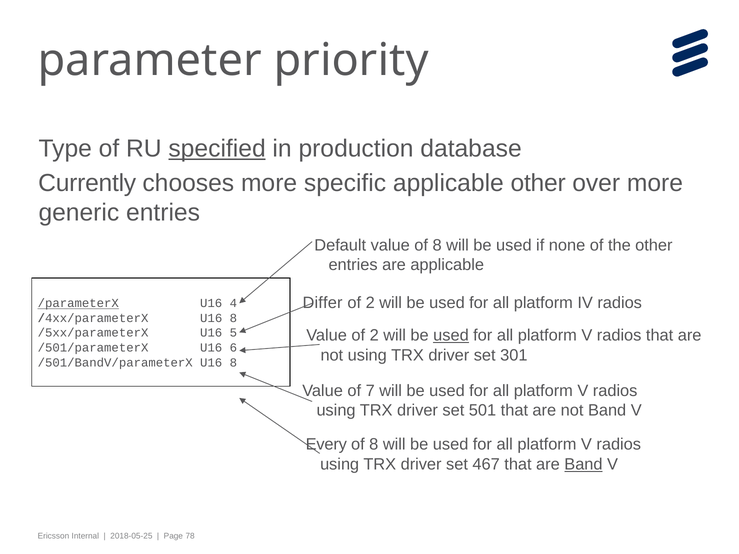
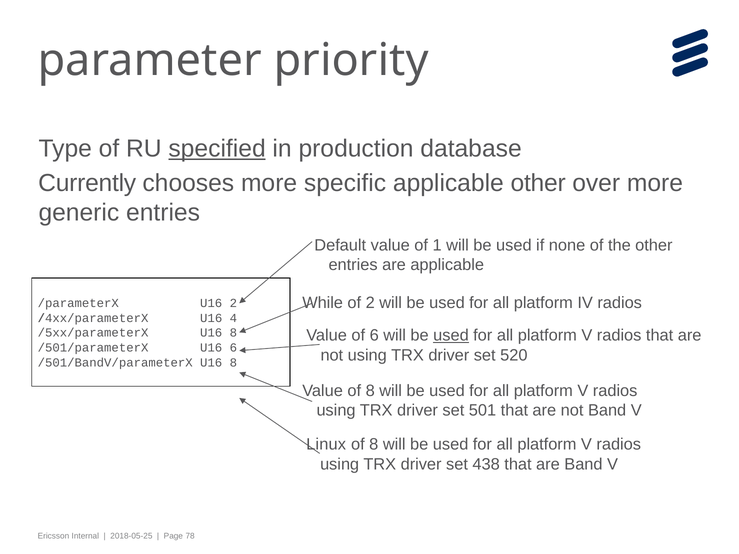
value of 8: 8 -> 1 (437, 245)
Differ: Differ -> While (323, 303)
/parameterX underline: present -> none (78, 303)
U16 4: 4 -> 2 (233, 303)
/4xx/parameterX U16 8: 8 -> 4 (233, 318)
Value of 2: 2 -> 6 (374, 336)
/5xx/parameterX U16 5: 5 -> 8 (233, 333)
301: 301 -> 520 (514, 355)
Value of 7: 7 -> 8 (370, 391)
Every: Every -> Linux (326, 445)
467: 467 -> 438 (486, 464)
Band underline: present -> none (583, 464)
